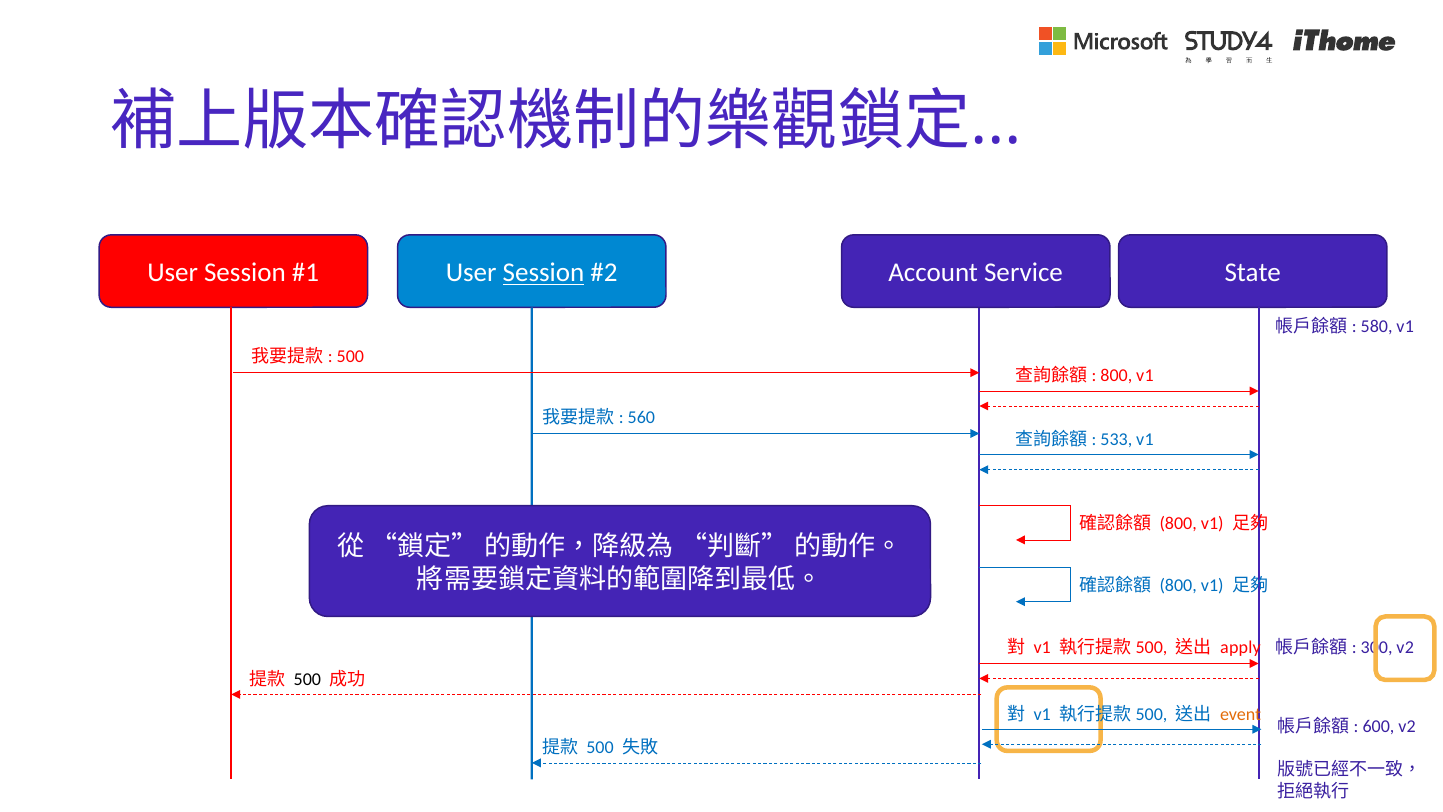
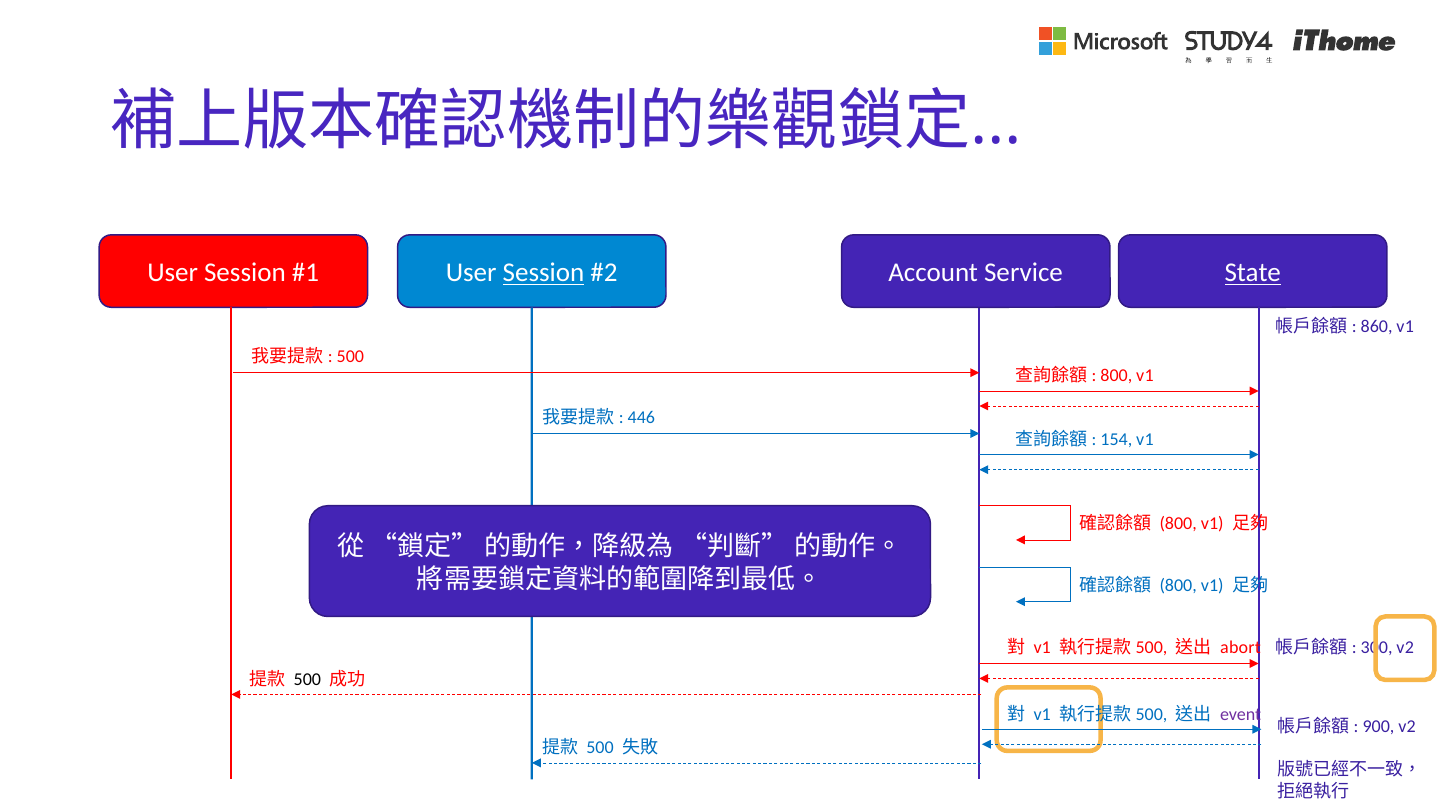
State underline: none -> present (1253, 273)
580: 580 -> 860 (1377, 326)
560: 560 -> 446 (641, 417)
533: 533 -> 154 (1116, 439)
apply: apply -> abort (1241, 648)
event colour: orange -> purple (1241, 715)
600: 600 -> 900 (1378, 726)
